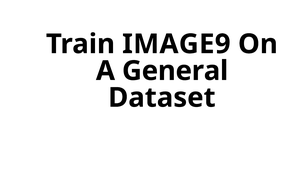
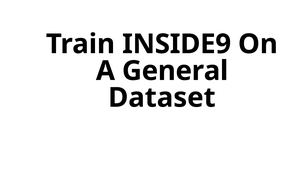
IMAGE9: IMAGE9 -> INSIDE9 (177, 44)
